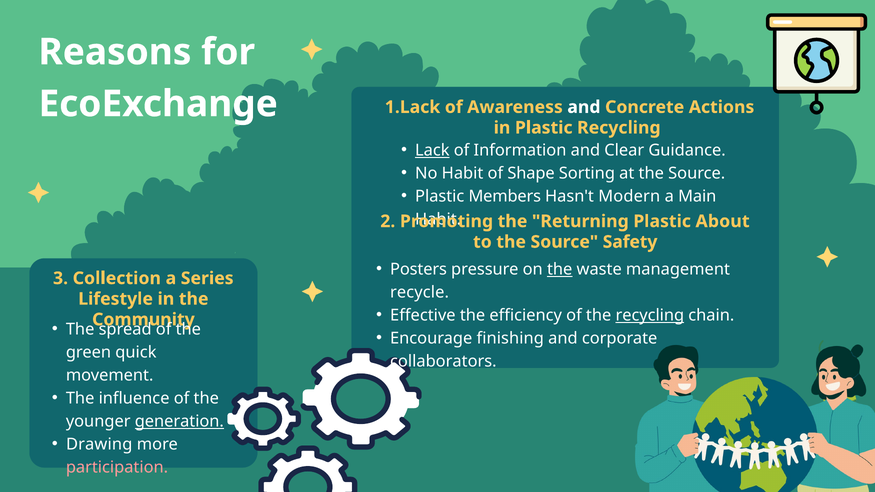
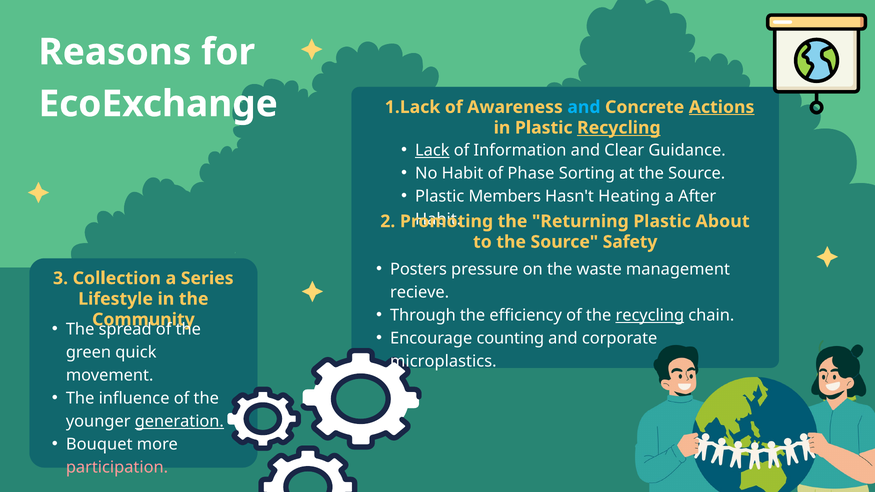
and colour: white -> light blue (584, 107)
Actions underline: none -> present (722, 107)
Recycling underline: none -> present (619, 128)
Shape: Shape -> Phase (531, 173)
Modern: Modern -> Heating (629, 196)
Main: Main -> After (697, 196)
the underline: present -> none (560, 269)
recycle: recycle -> recieve (420, 292)
Effective: Effective -> Through (423, 315)
finishing: finishing -> counting (510, 338)
collaborators: collaborators -> microplastics (443, 361)
Drawing: Drawing -> Bouquet (99, 444)
